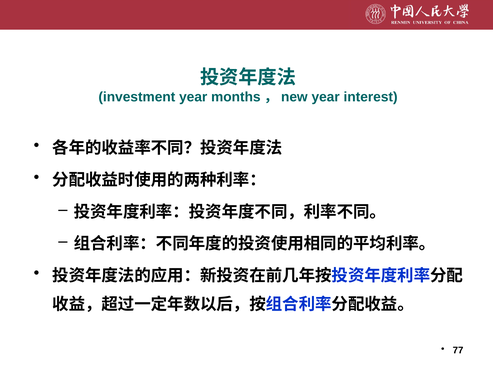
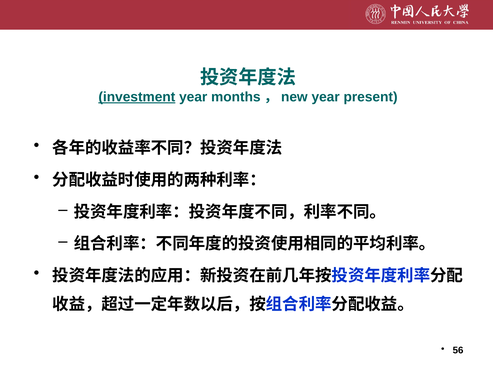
investment underline: none -> present (137, 97)
interest: interest -> present (371, 97)
77: 77 -> 56 (458, 350)
